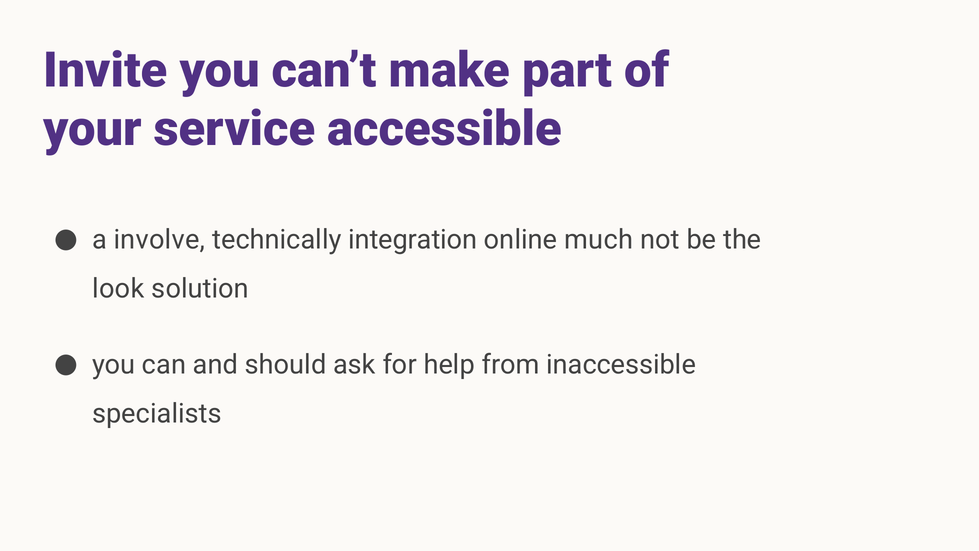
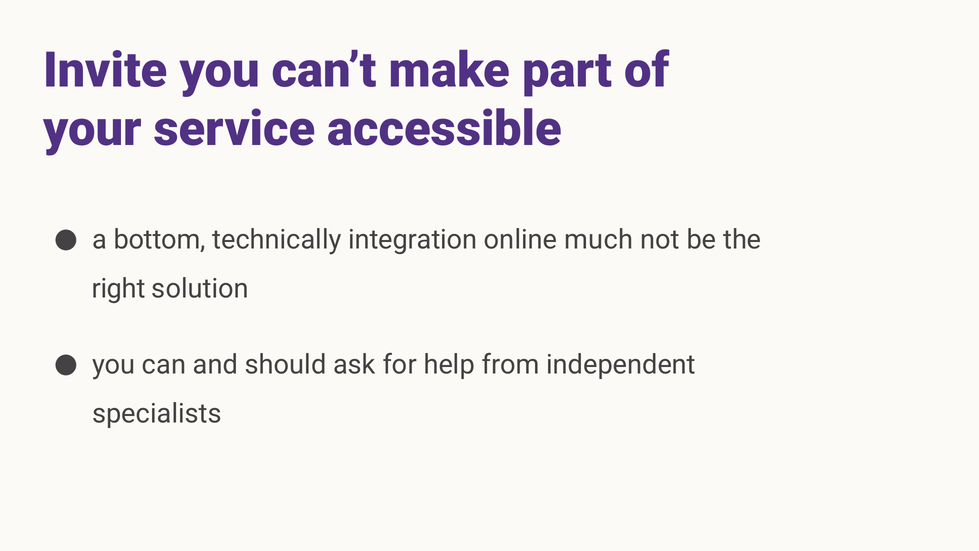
involve: involve -> bottom (160, 240)
look: look -> right (119, 288)
inaccessible: inaccessible -> independent (621, 365)
